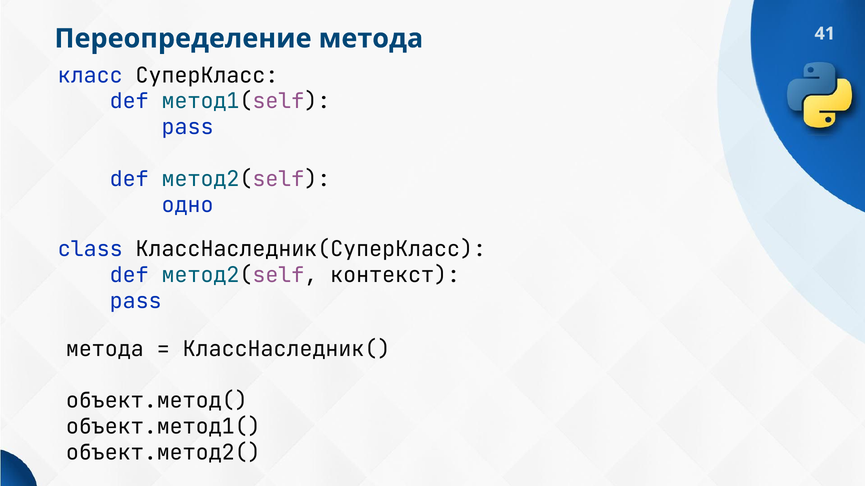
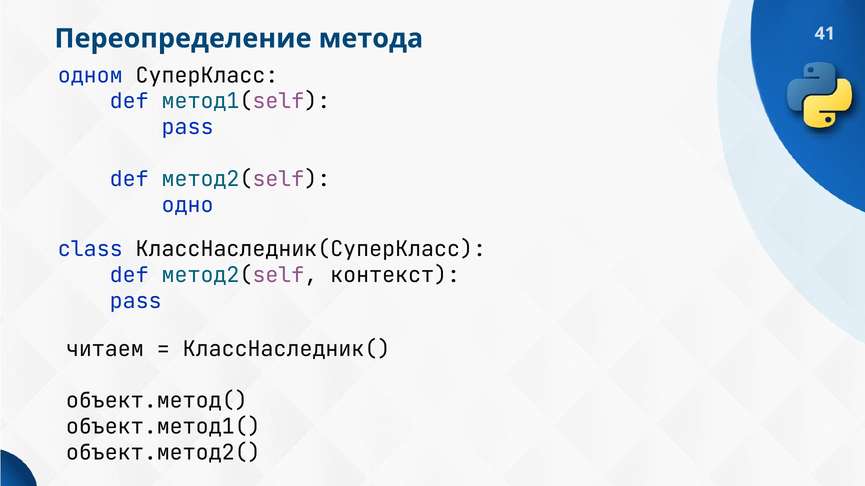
класс: класс -> одном (90, 75)
метода: метода -> читаем (105, 349)
